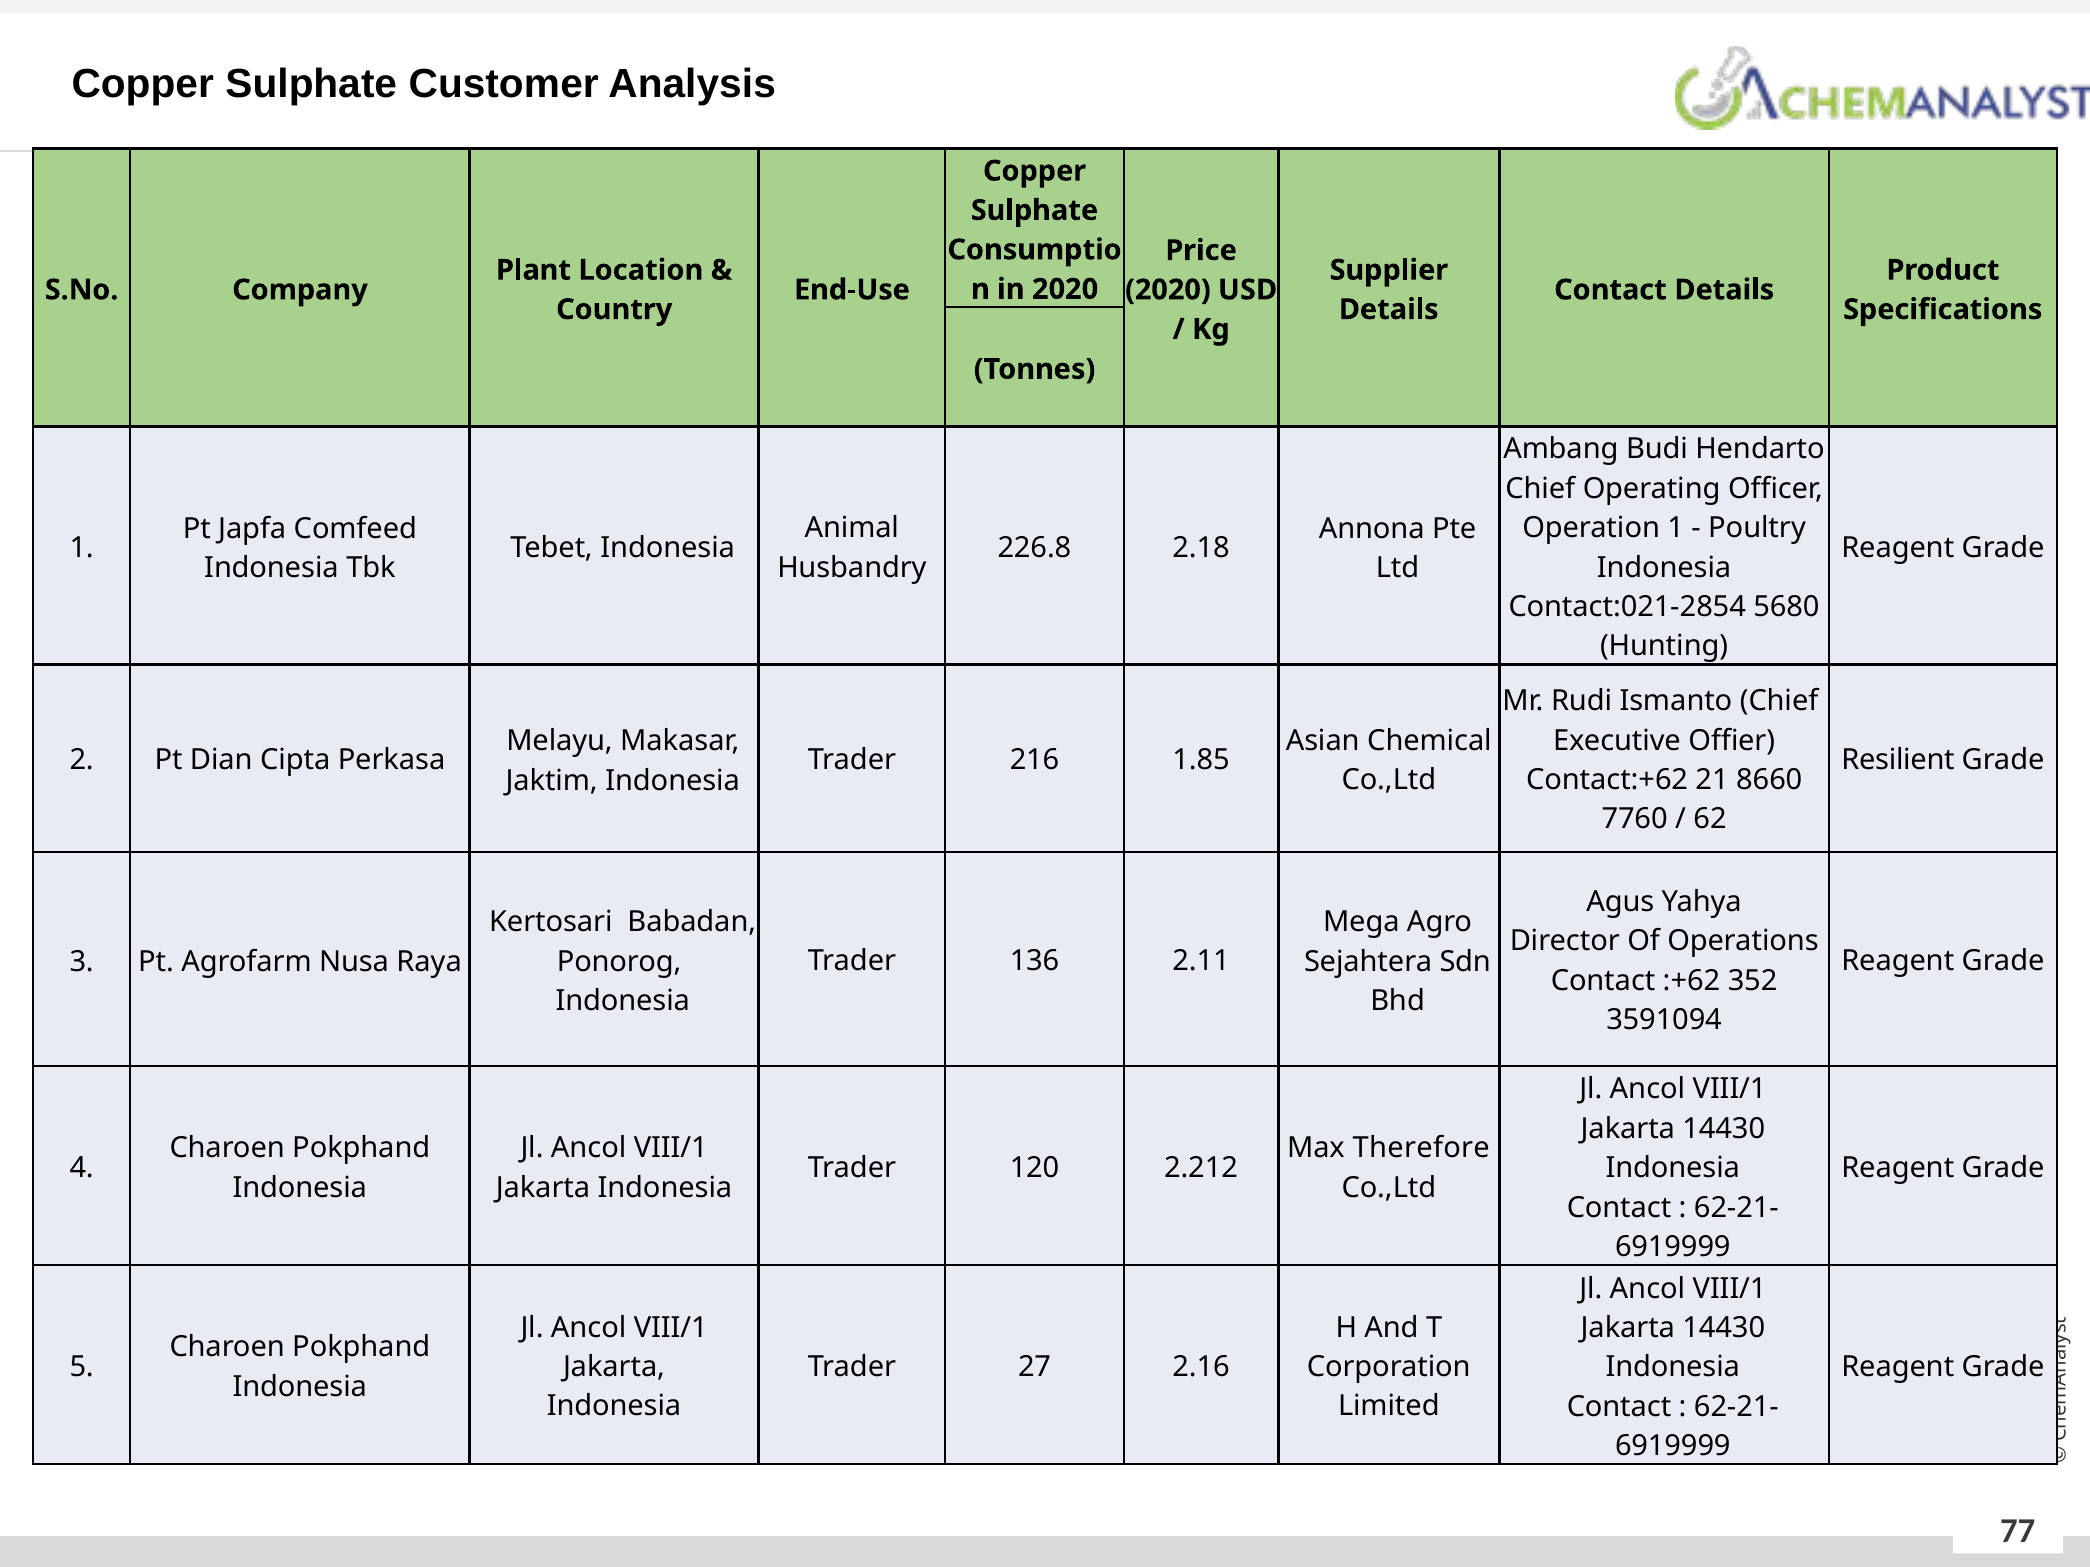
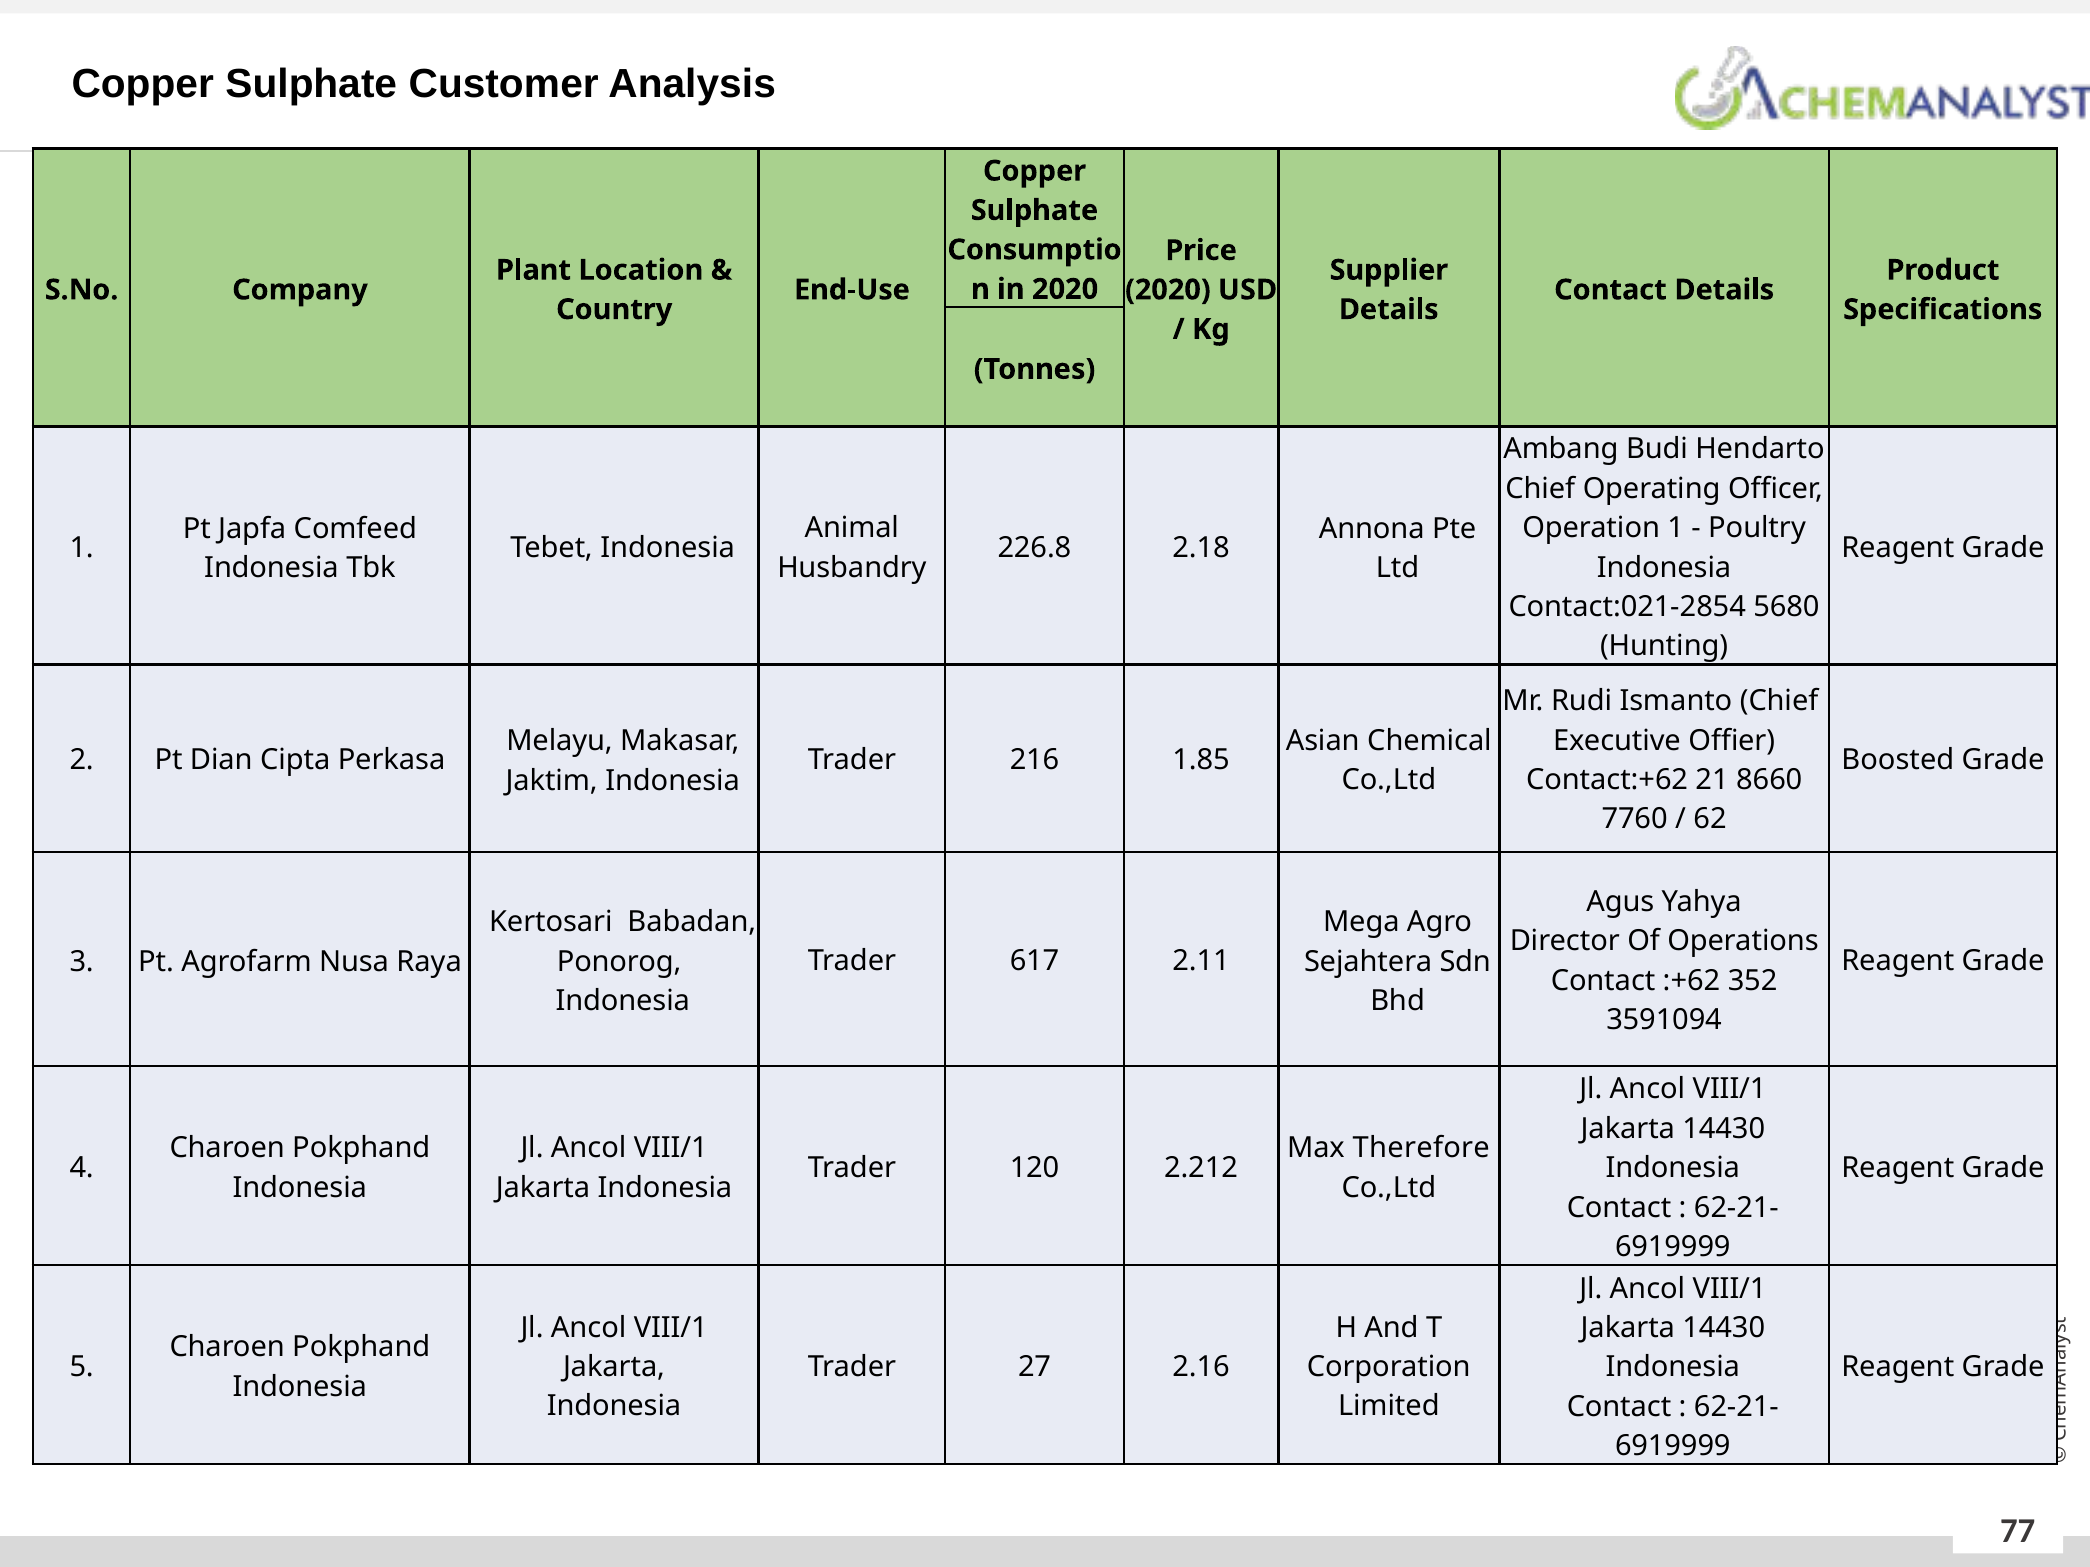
Resilient: Resilient -> Boosted (1898, 761)
136: 136 -> 617 (1035, 961)
